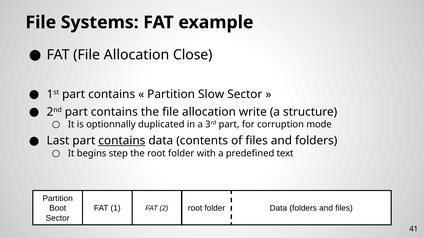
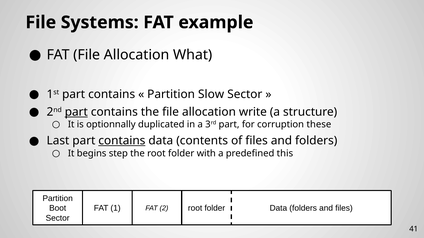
Close: Close -> What (193, 55)
part underline: none -> present (76, 112)
mode: mode -> these (319, 125)
text: text -> this (285, 154)
